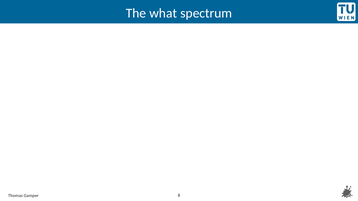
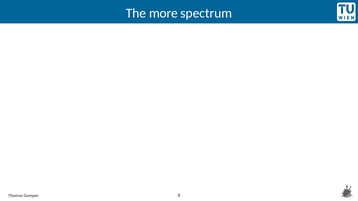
what: what -> more (163, 13)
